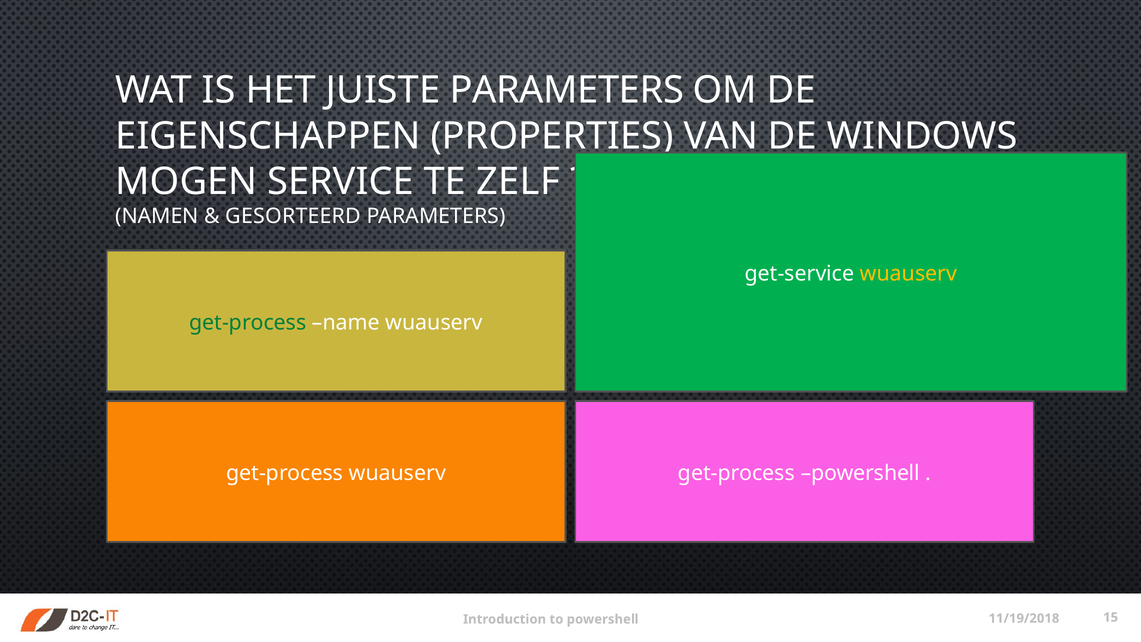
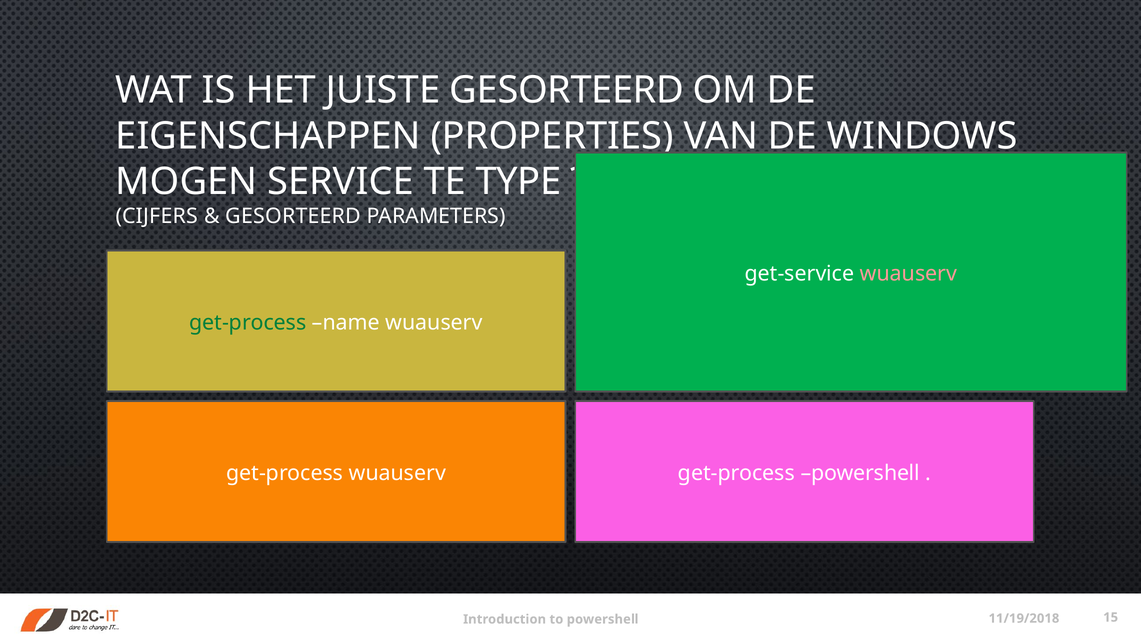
JUISTE PARAMETERS: PARAMETERS -> GESORTEERD (567, 90)
ZELF: ZELF -> TYPE (518, 182)
NAMEN: NAMEN -> CIJFERS (157, 216)
wuauserv colour: yellow -> pink (908, 273)
